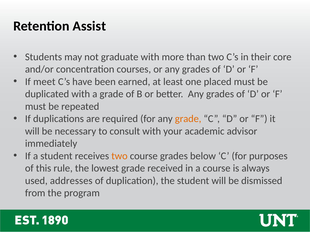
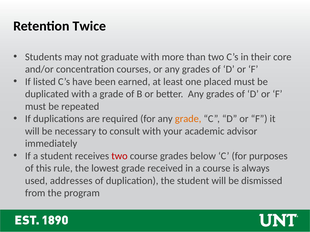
Assist: Assist -> Twice (89, 26)
meet: meet -> listed (44, 82)
two colour: orange -> red (119, 156)
